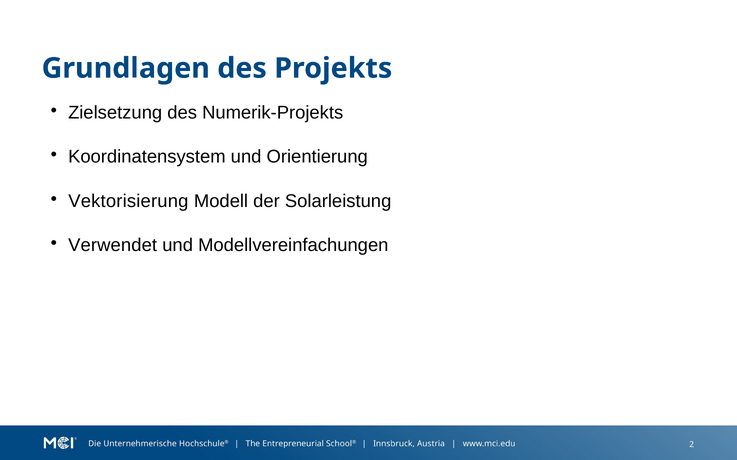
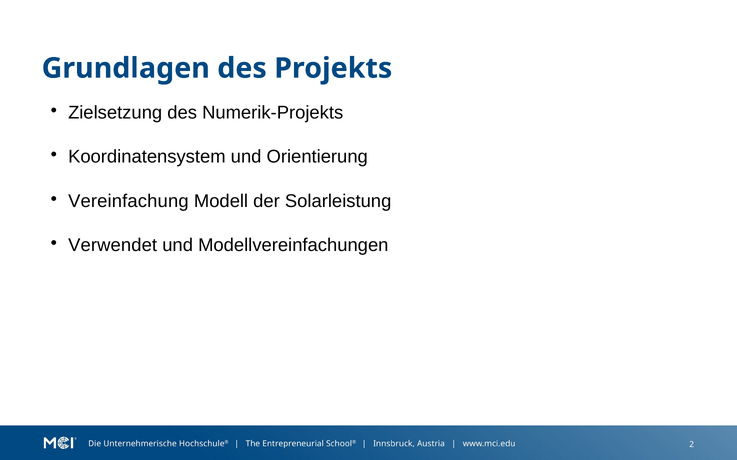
Vektorisierung: Vektorisierung -> Vereinfachung (128, 201)
